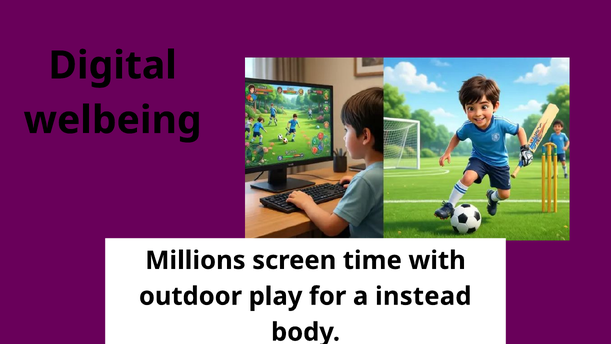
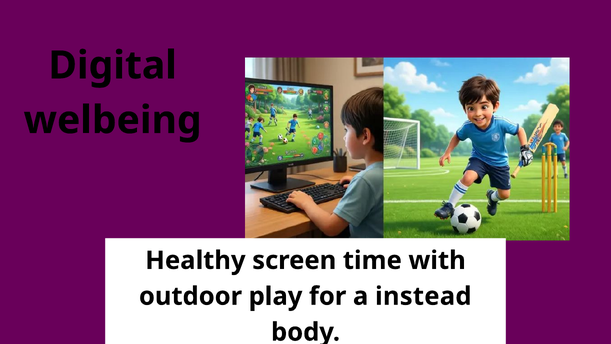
Millions: Millions -> Healthy (195, 260)
